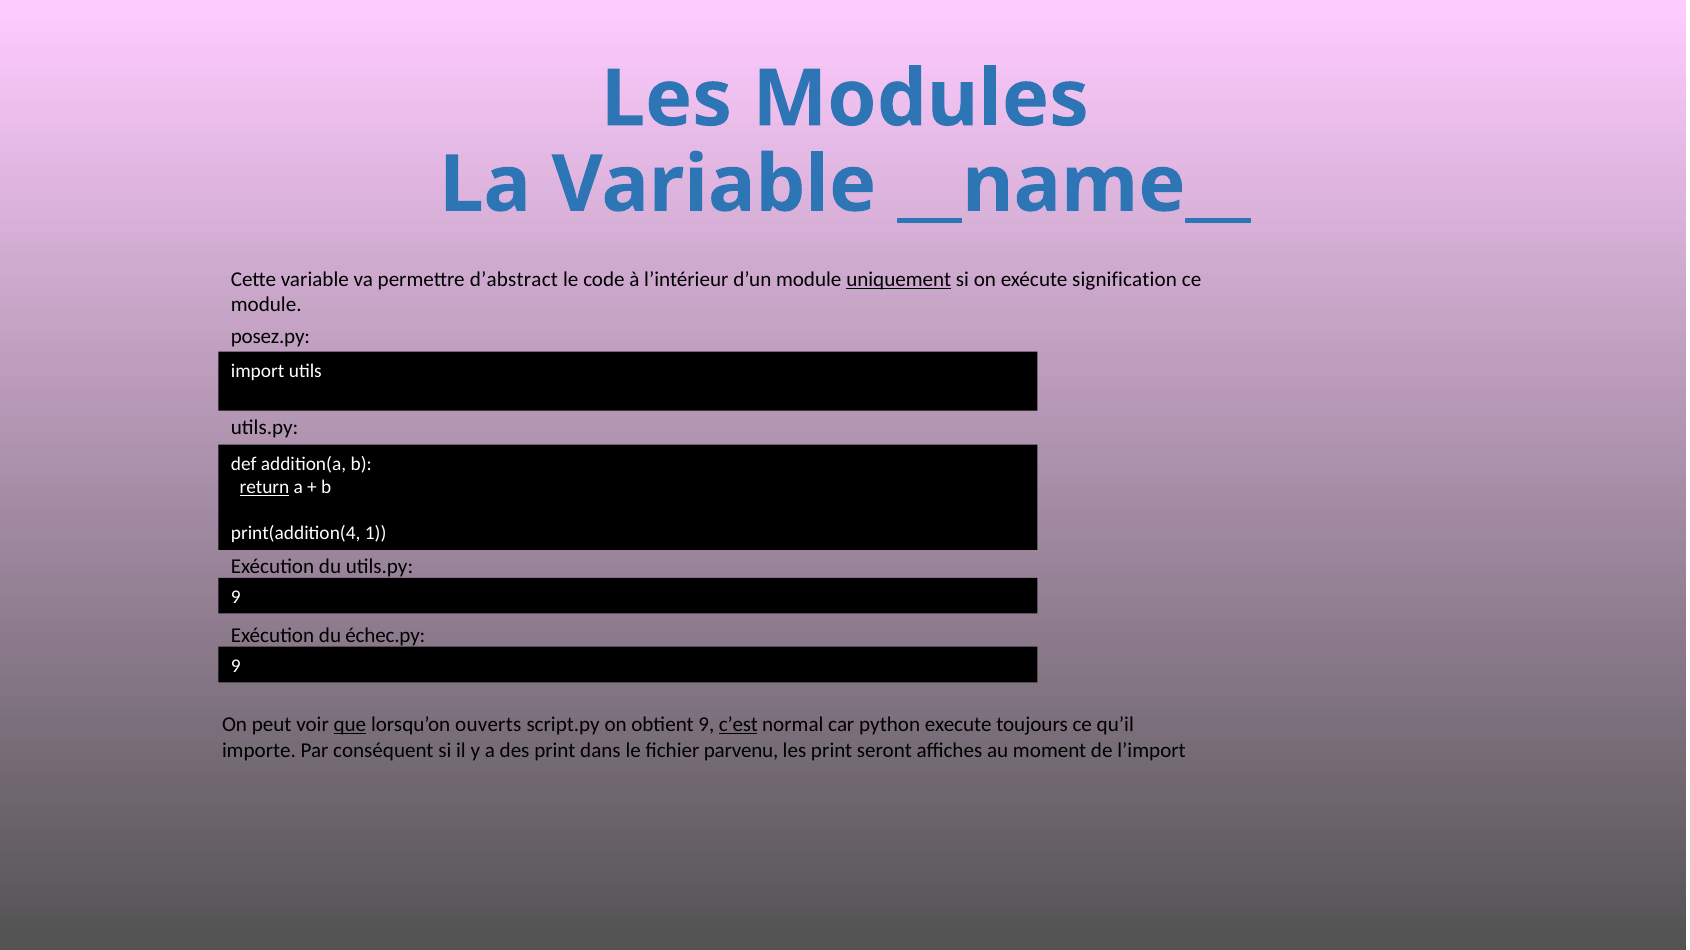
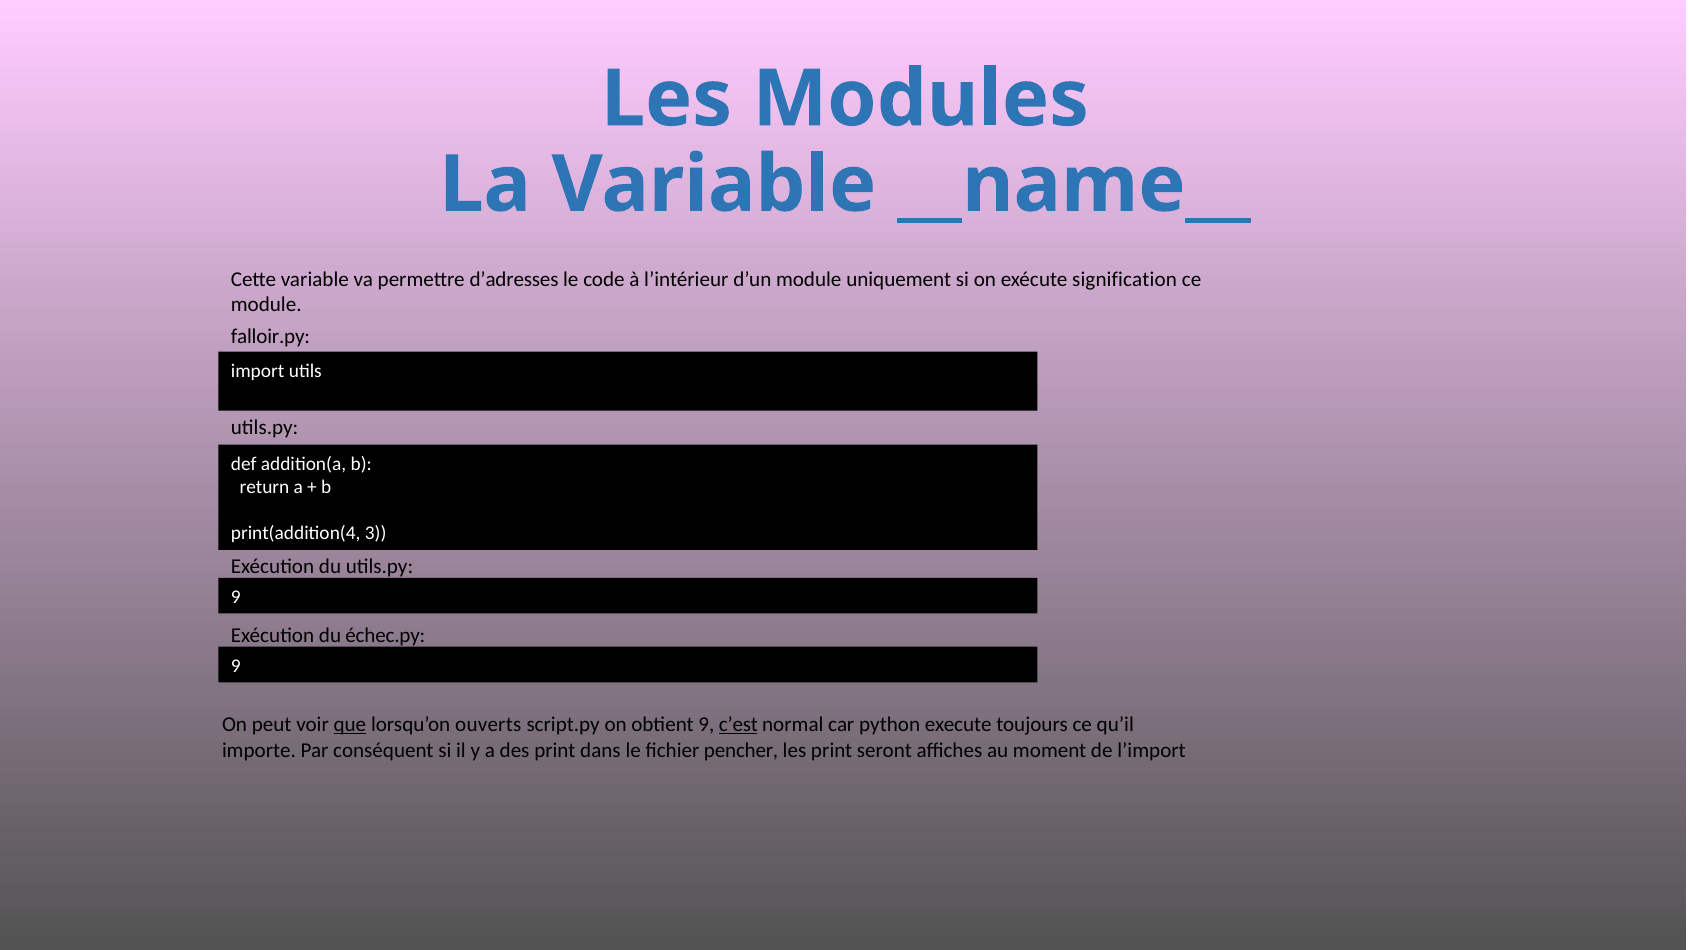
d’abstract: d’abstract -> d’adresses (514, 280)
uniquement underline: present -> none (899, 280)
posez.py: posez.py -> falloir.py (270, 337)
return underline: present -> none (264, 487)
1: 1 -> 3 (376, 534)
parvenu: parvenu -> pencher (741, 751)
